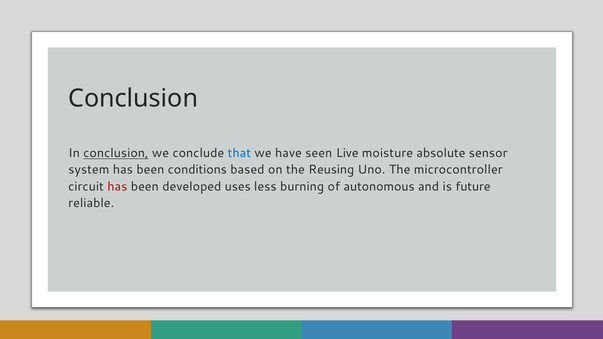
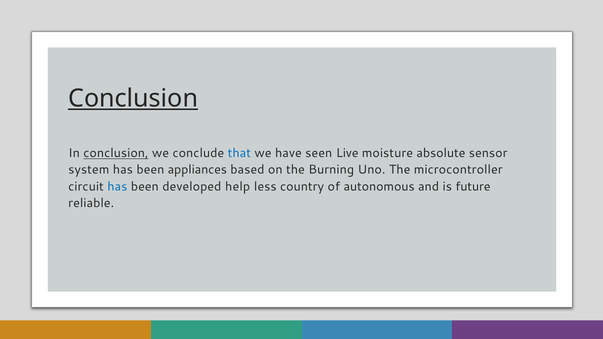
Conclusion underline: none -> present (133, 99)
conditions: conditions -> appliances (197, 170)
Reusing: Reusing -> Burning (331, 170)
has colour: red -> blue (117, 187)
uses: uses -> help (238, 187)
burning: burning -> country (302, 187)
